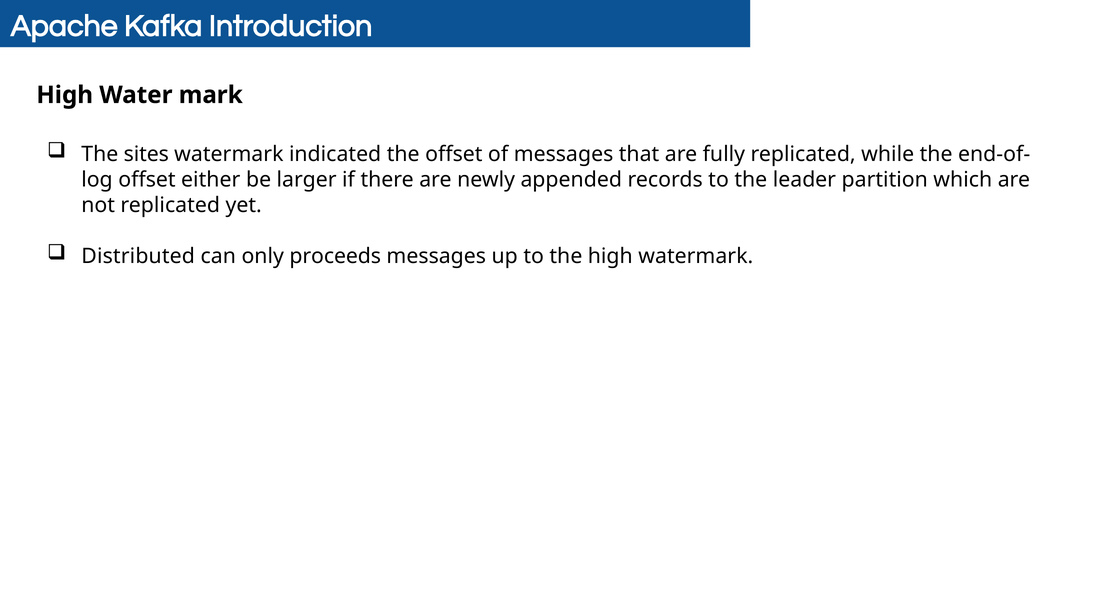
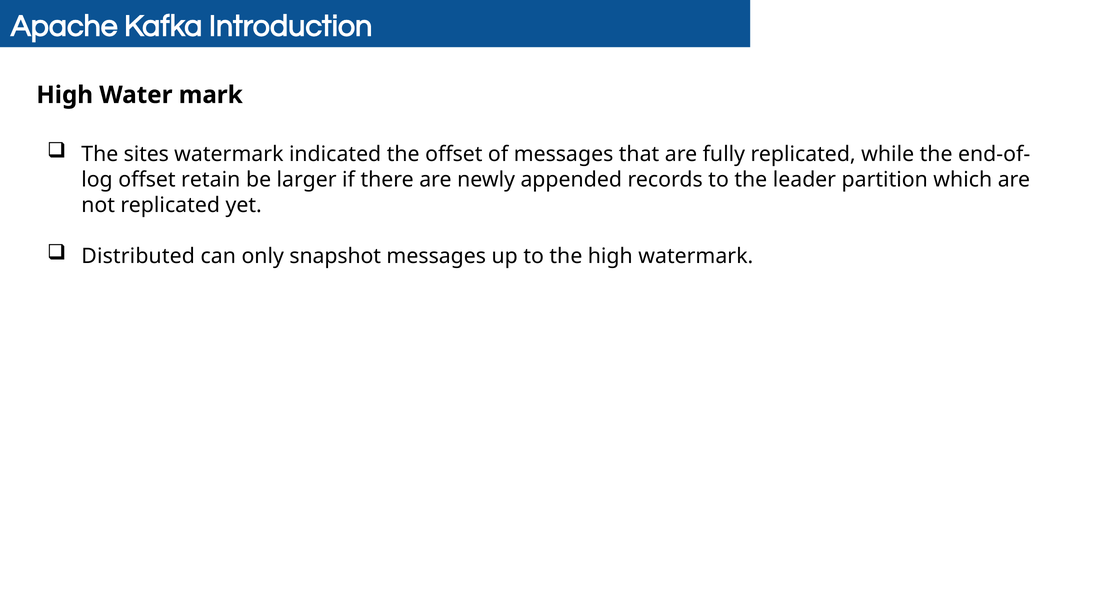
either: either -> retain (211, 179)
proceeds: proceeds -> snapshot (335, 256)
